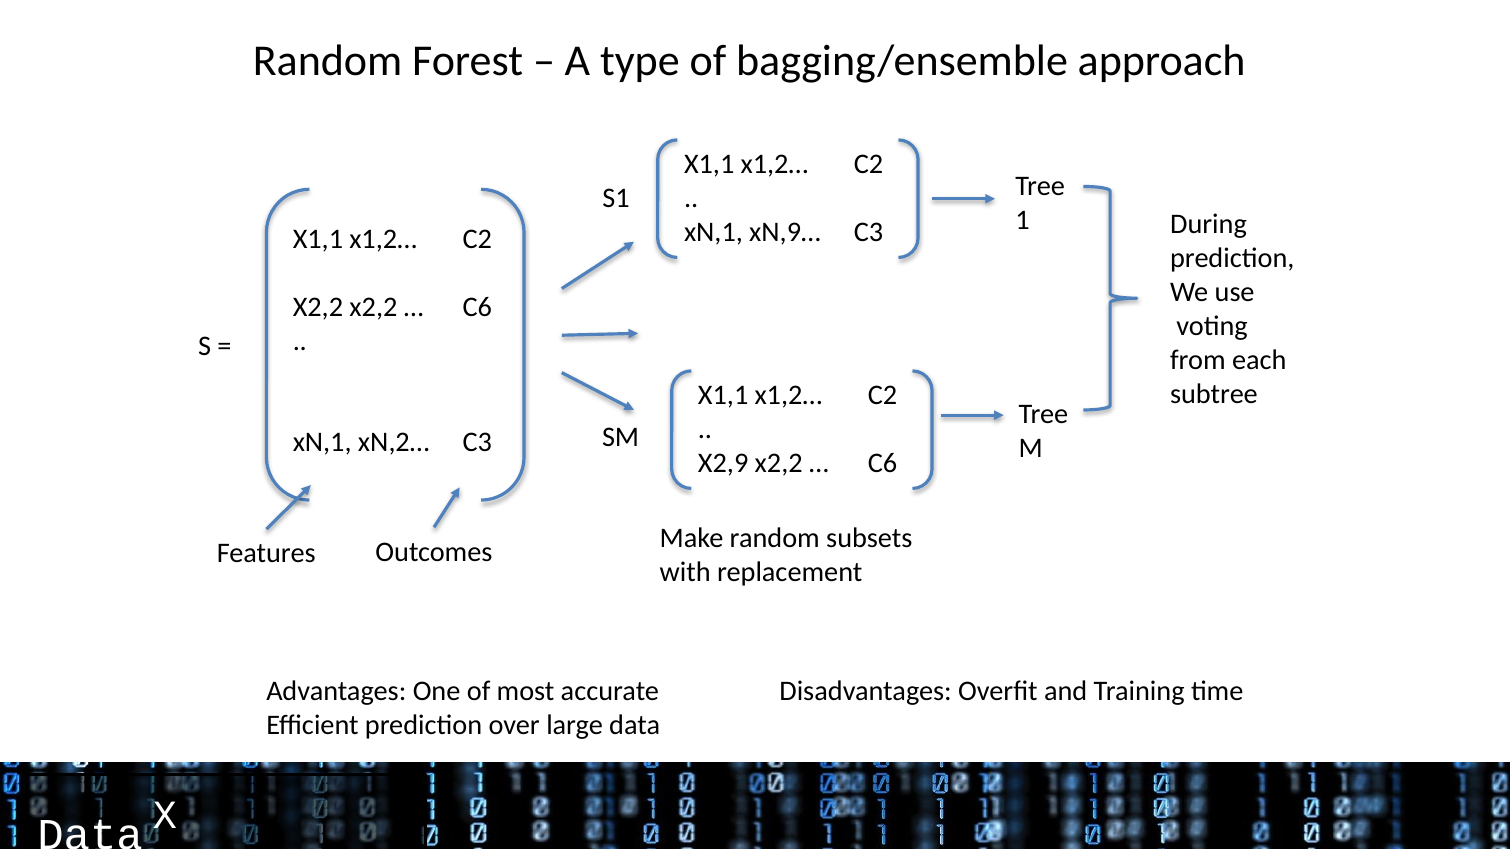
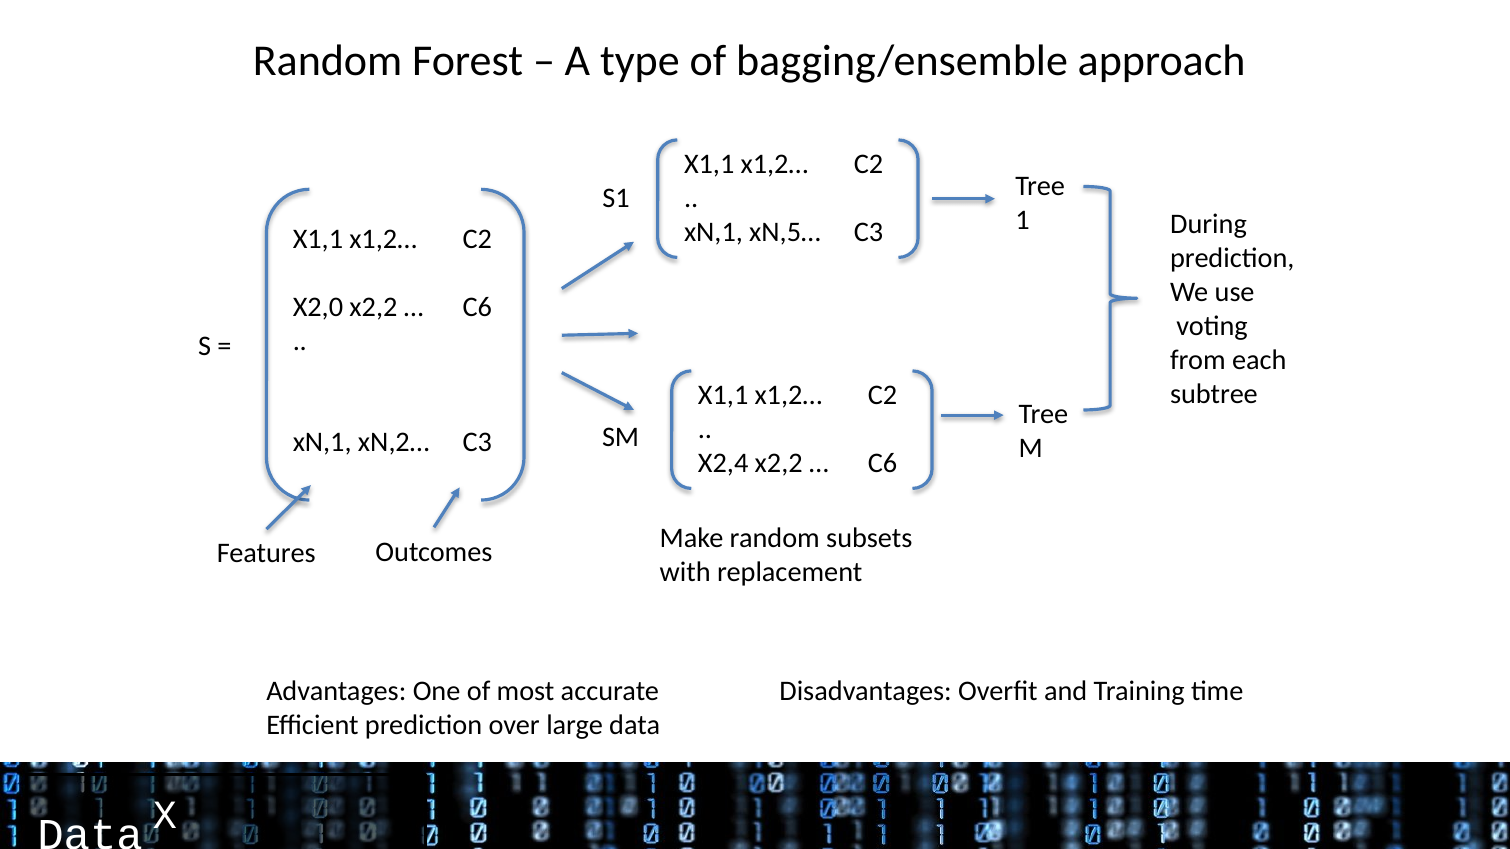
xN,9…: xN,9… -> xN,5… (785, 232)
X2,2: X2,2 -> X2,0 (318, 307)
X2,9: X2,9 -> X2,4 (723, 464)
